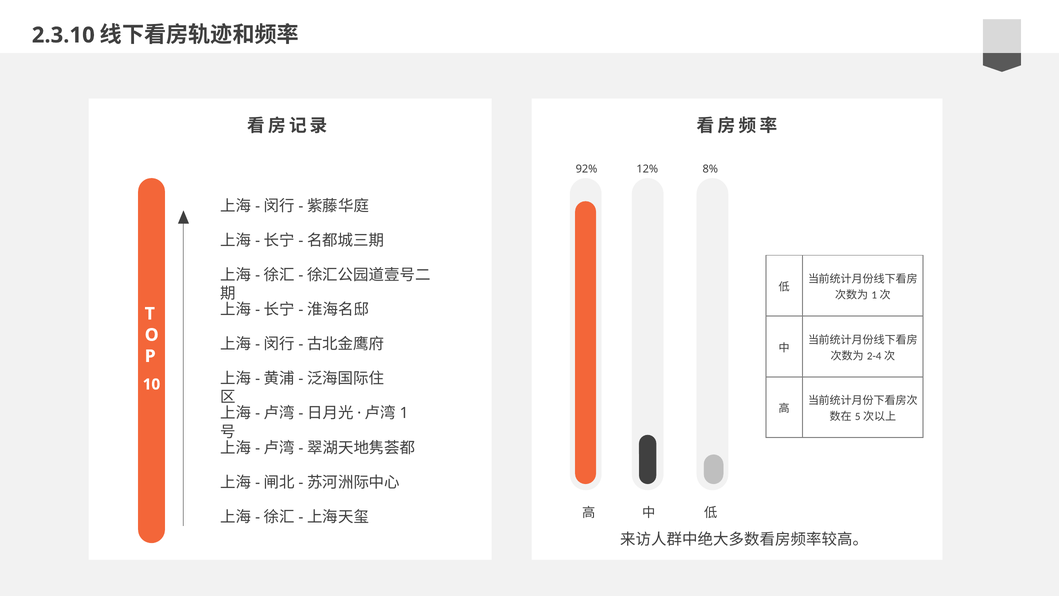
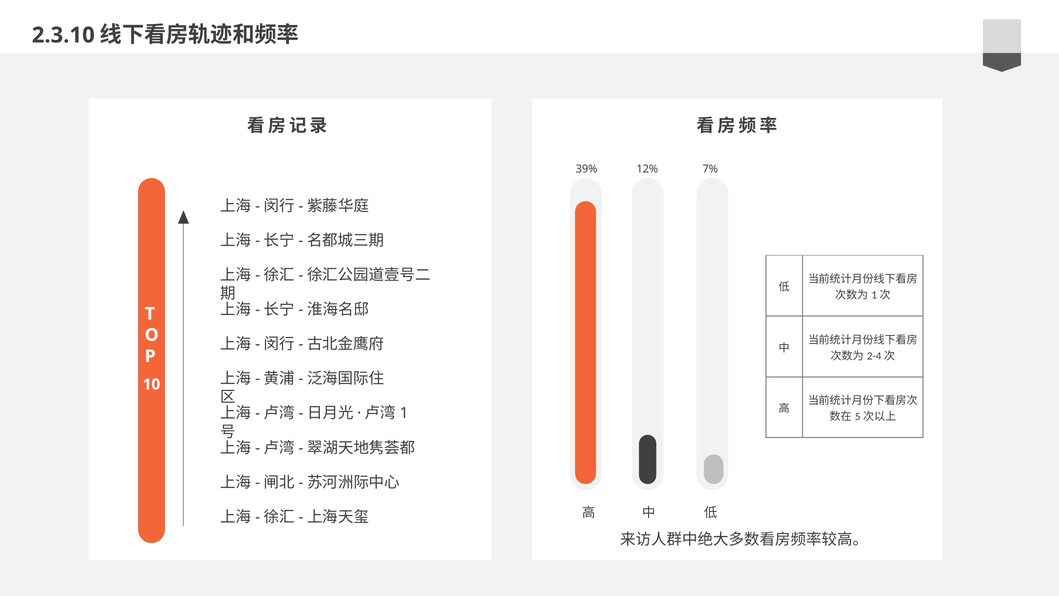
92%: 92% -> 39% (586, 169)
8%: 8% -> 7% (710, 169)
